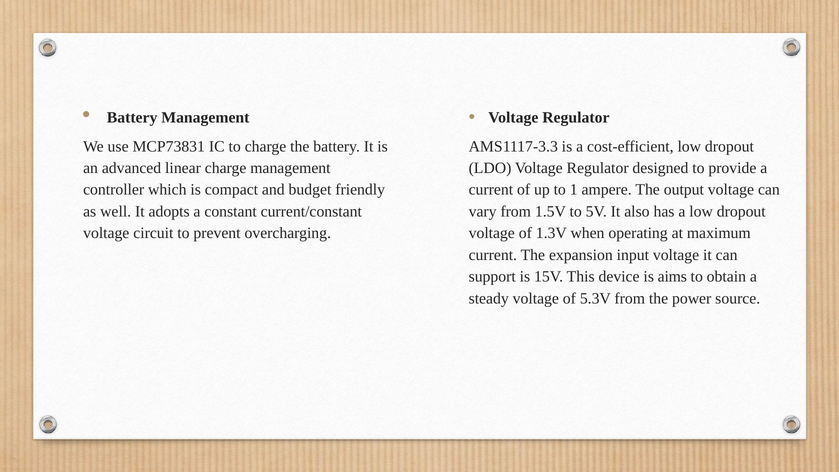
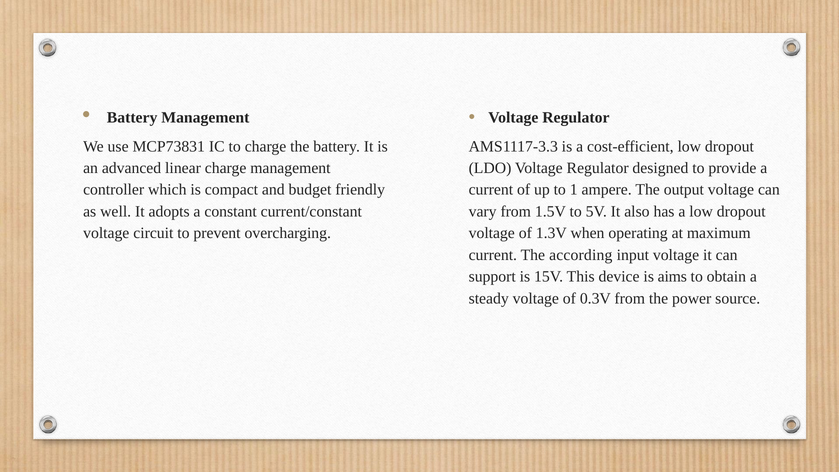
expansion: expansion -> according (581, 255)
5.3V: 5.3V -> 0.3V (595, 298)
